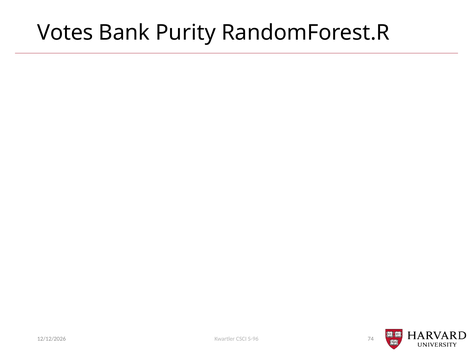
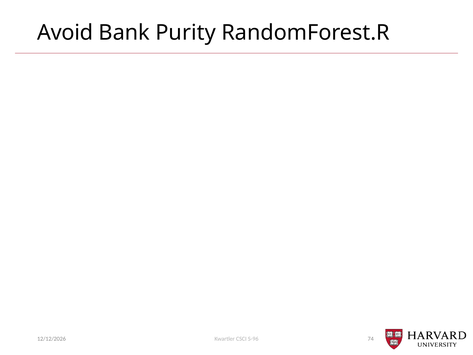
Votes: Votes -> Avoid (65, 33)
